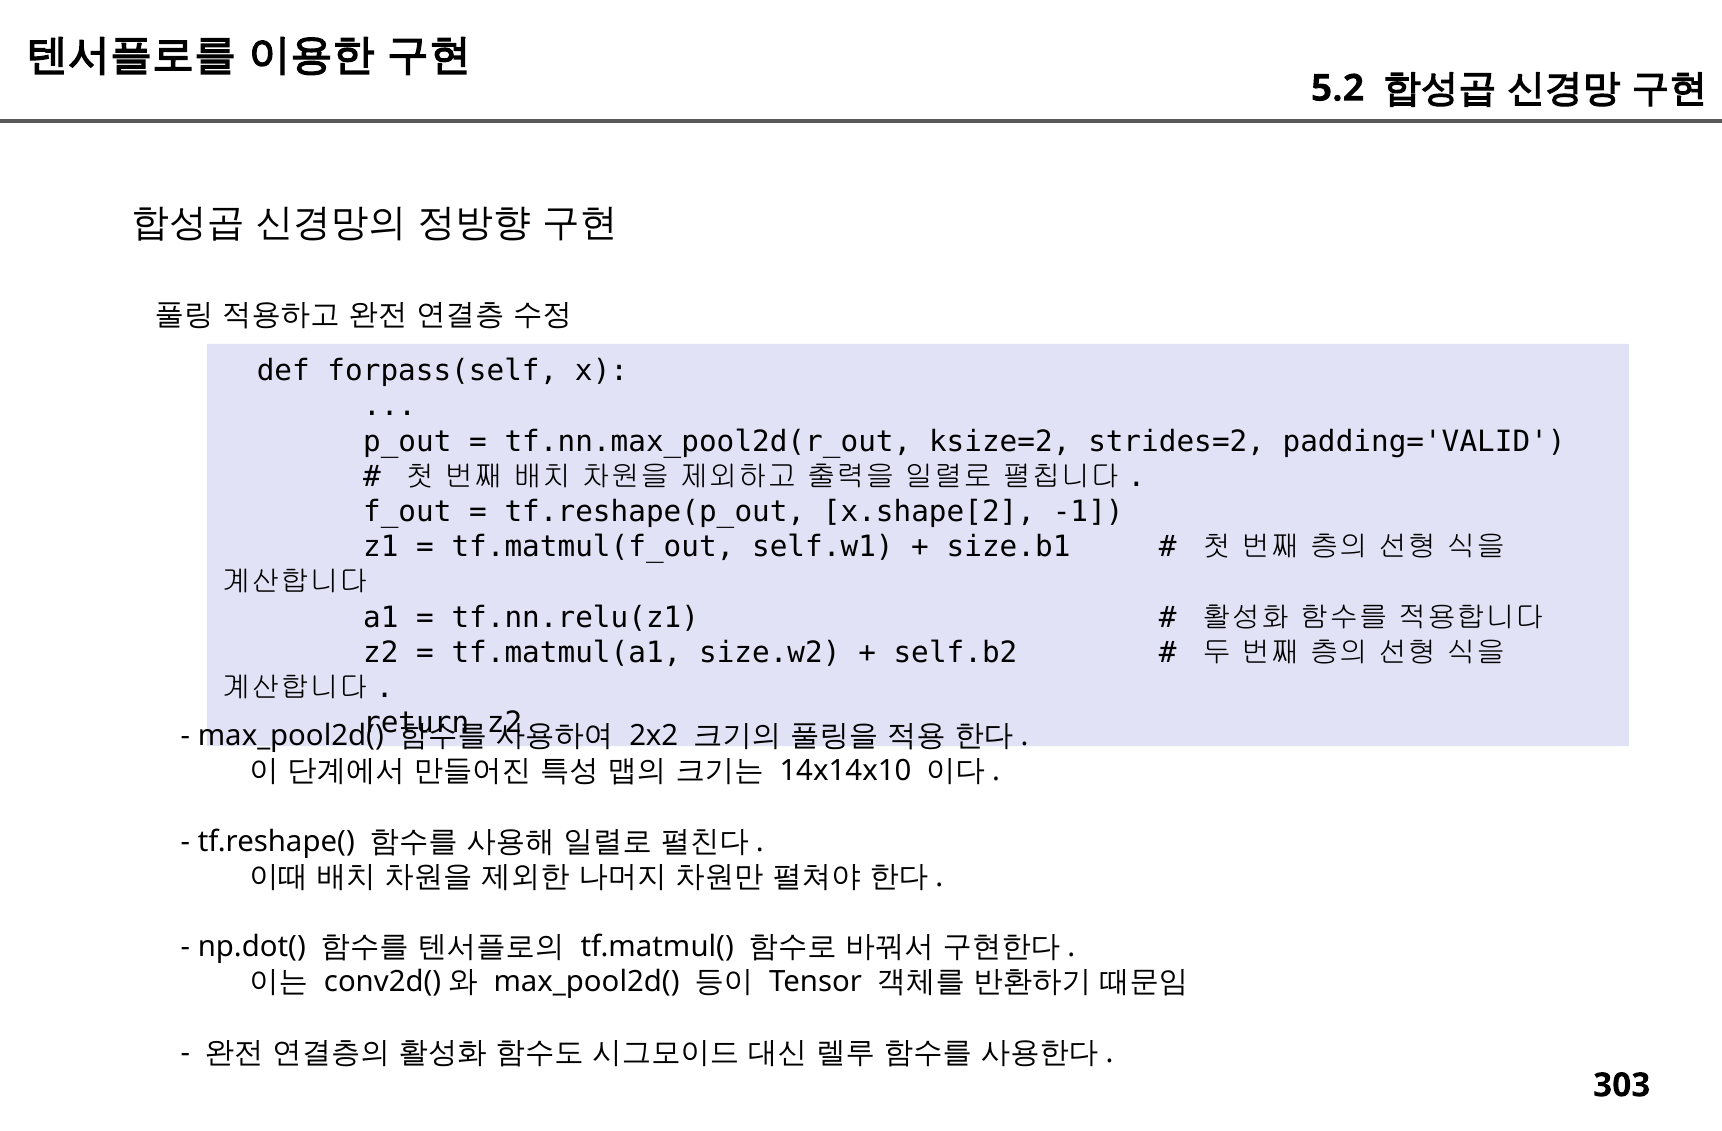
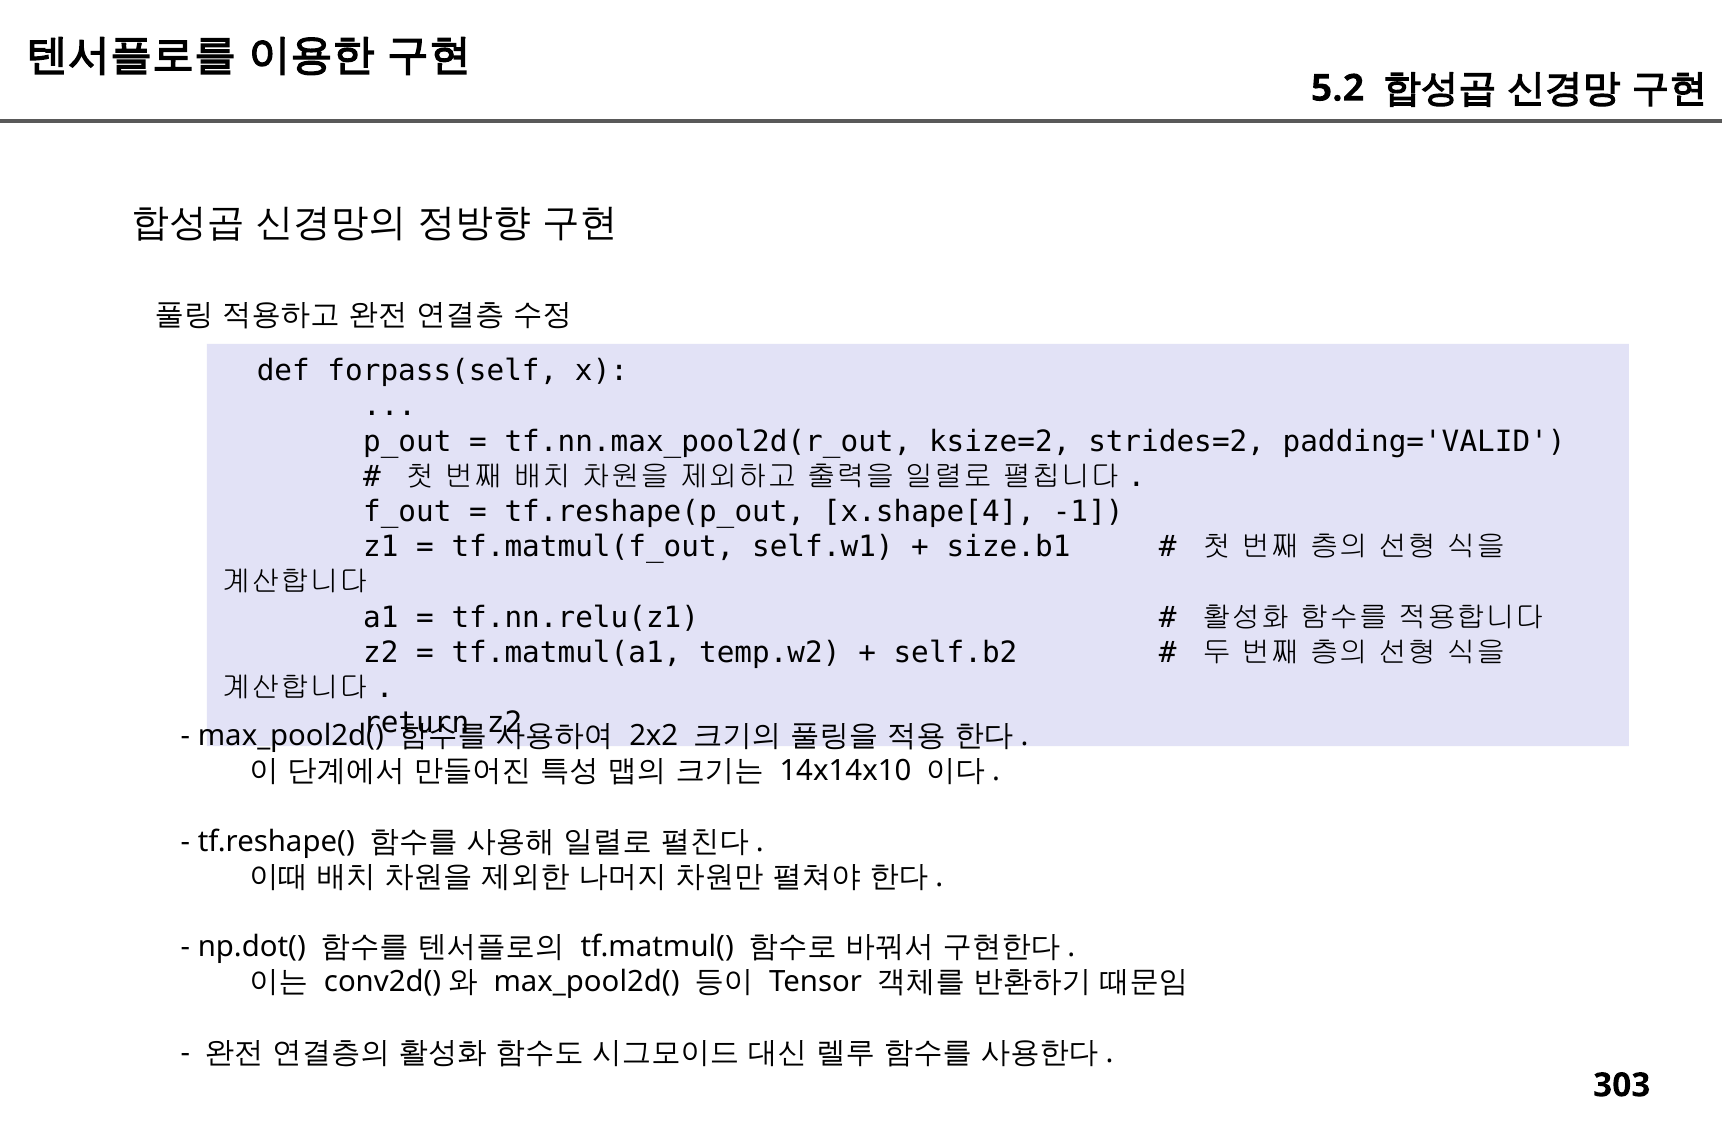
x.shape[2: x.shape[2 -> x.shape[4 (929, 512)
size.w2: size.w2 -> temp.w2 (770, 653)
